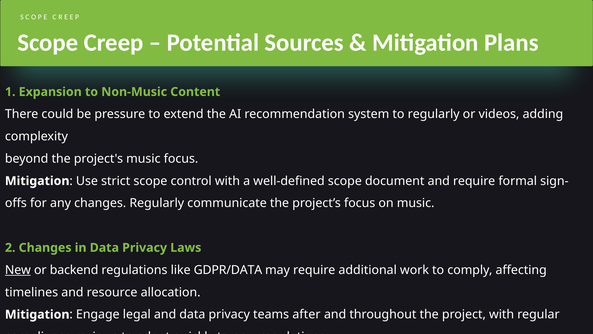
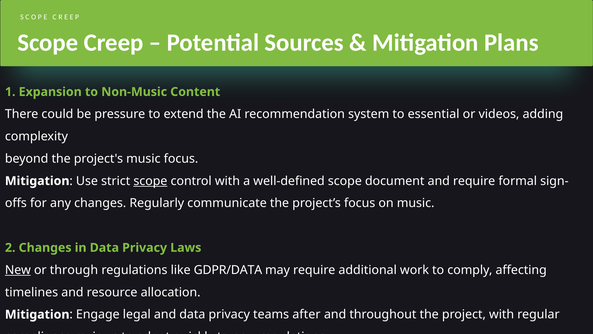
to regularly: regularly -> essential (434, 114)
scope underline: none -> present (150, 181)
backend: backend -> through (74, 270)
